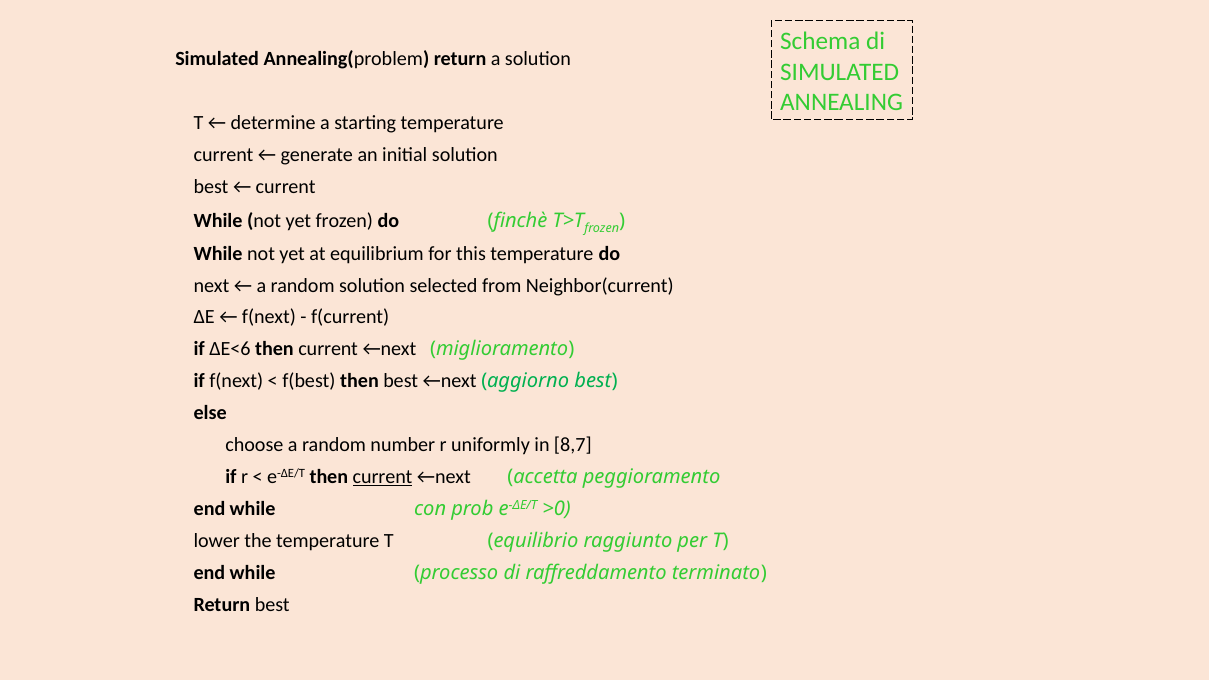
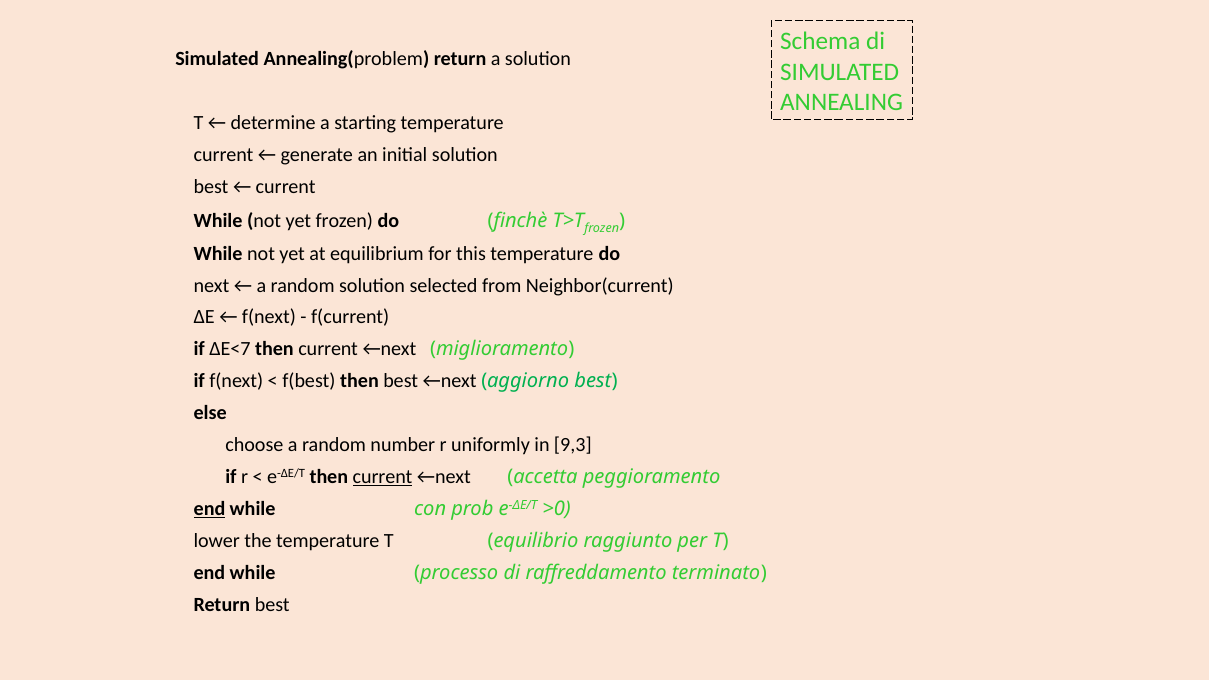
ΔE<6: ΔE<6 -> ΔE<7 (230, 349)
8,7: 8,7 -> 9,3 (573, 445)
end underline: none -> present (209, 509)
